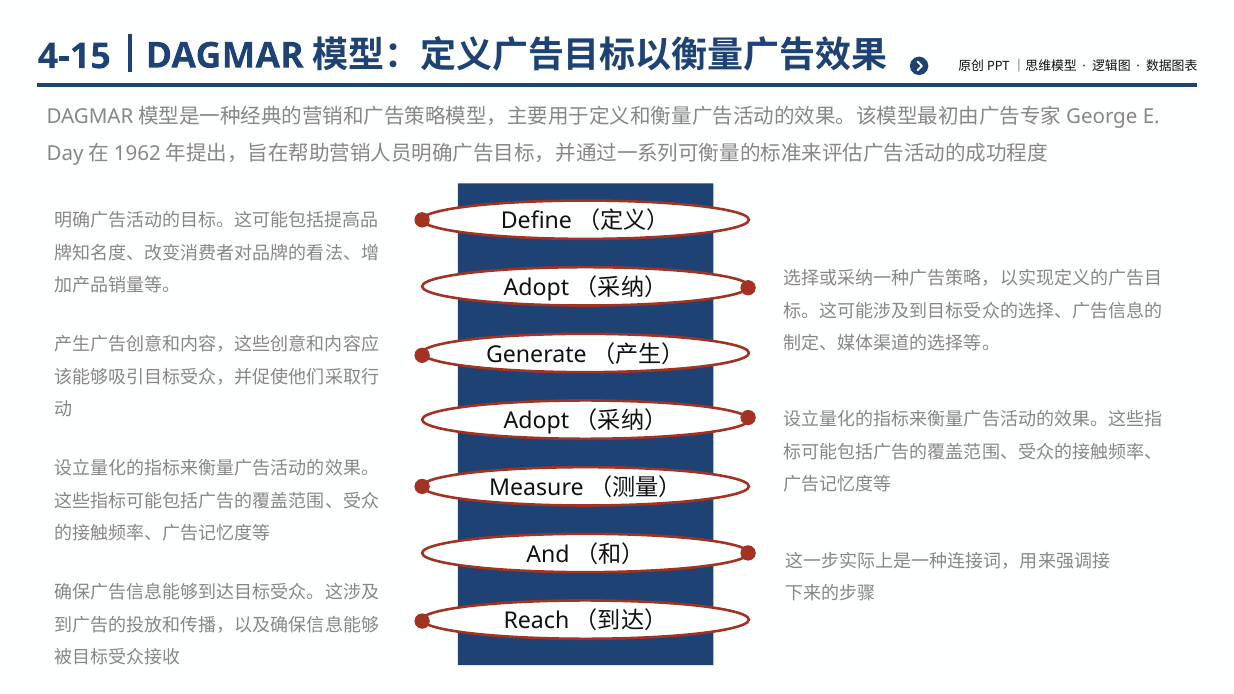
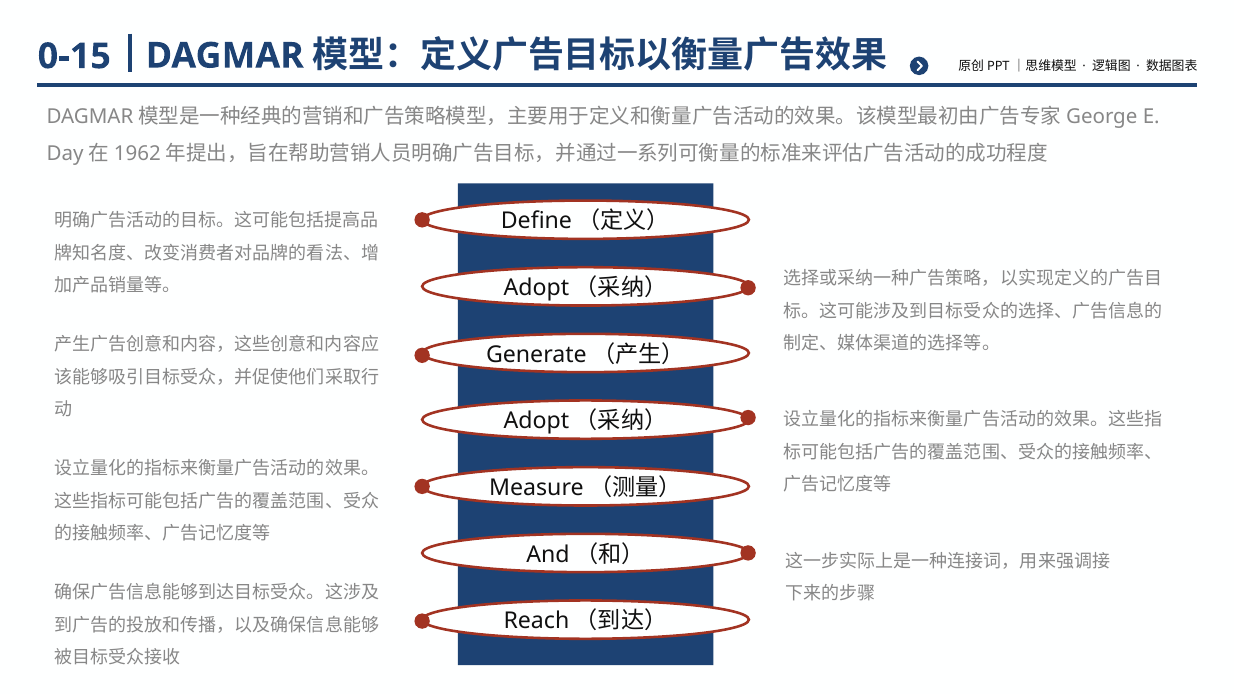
4-15: 4-15 -> 0-15 (74, 56)
